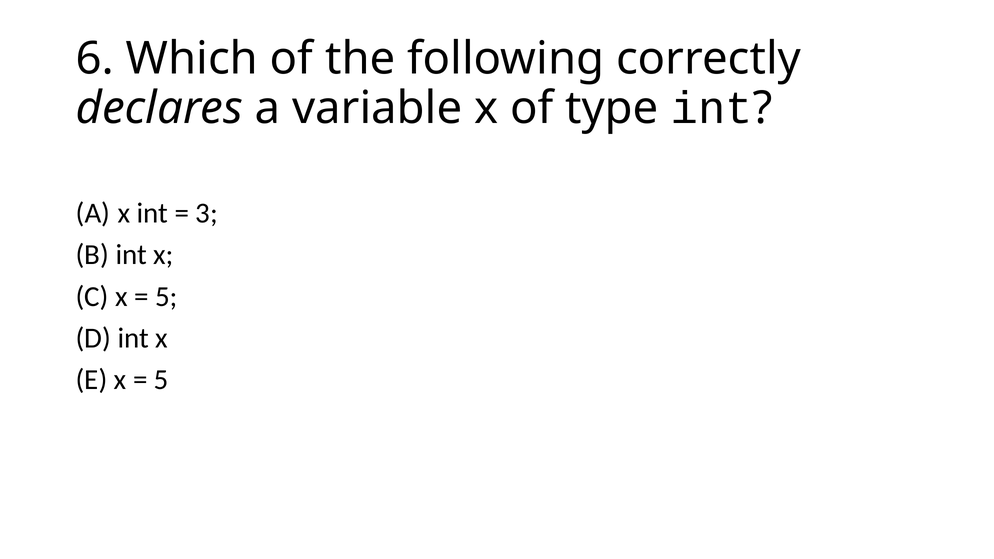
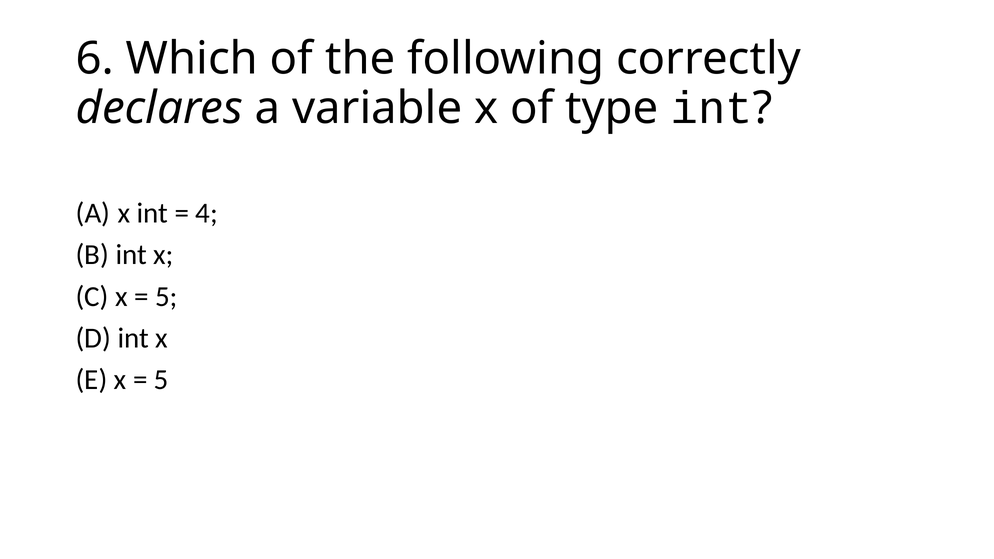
3: 3 -> 4 (207, 213)
